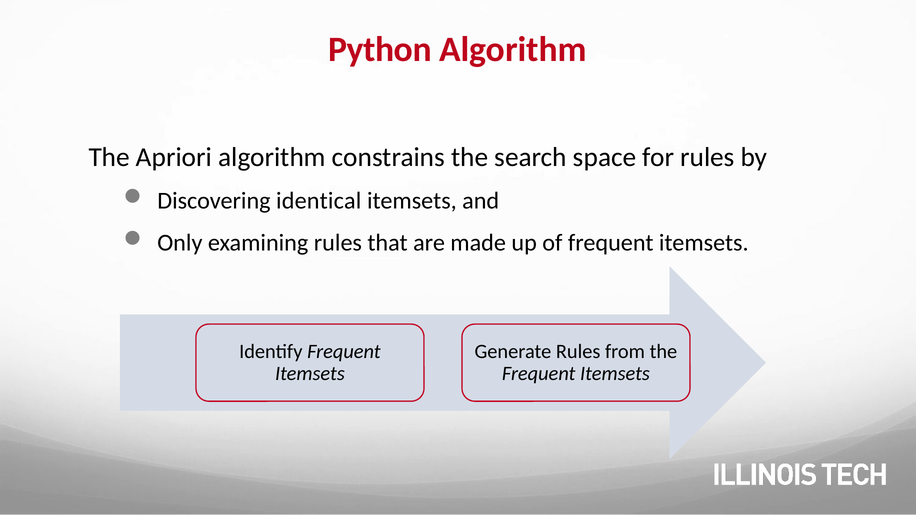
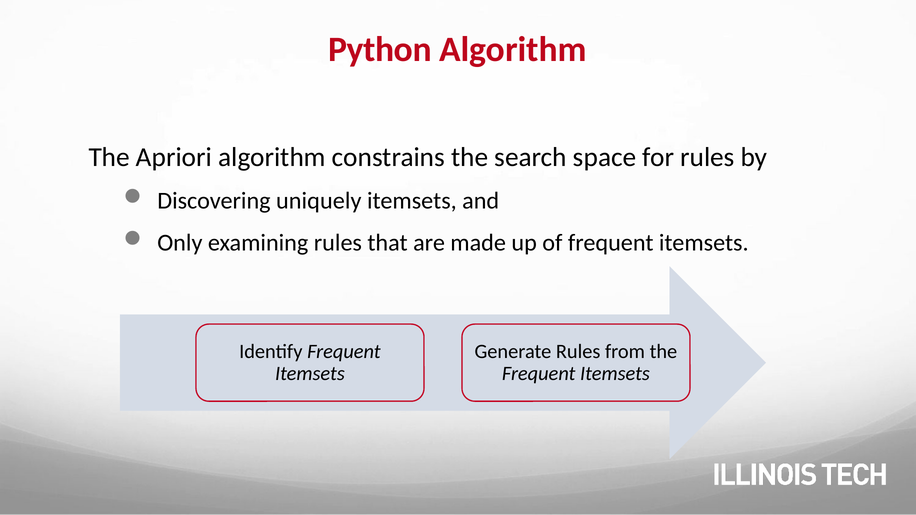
identical: identical -> uniquely (319, 201)
